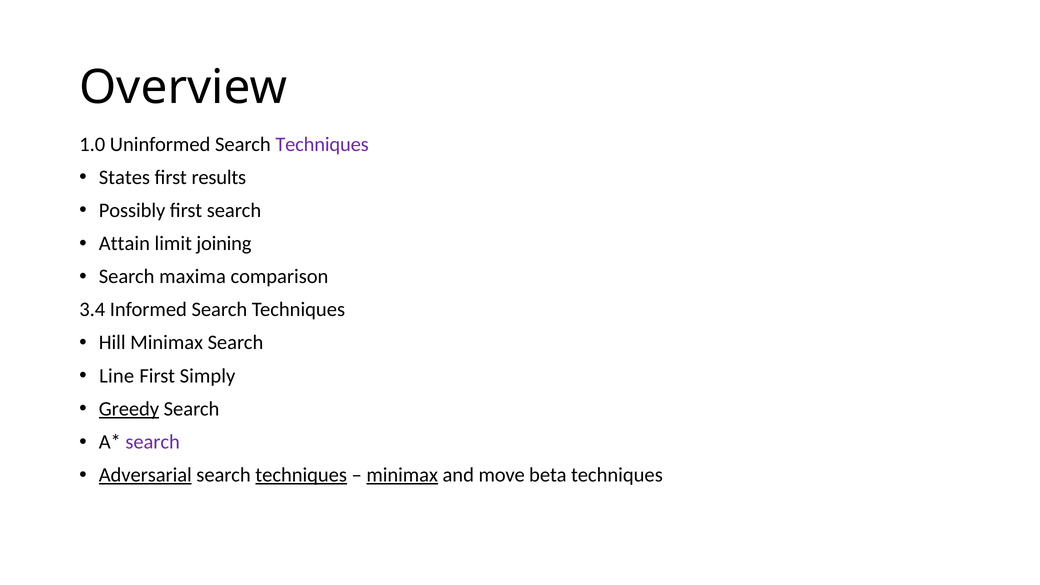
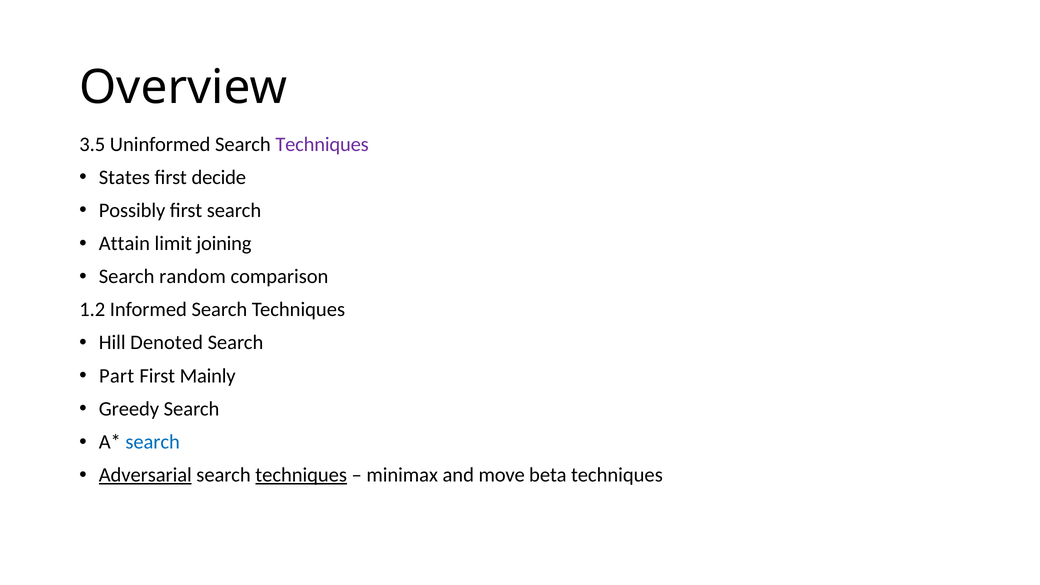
1.0: 1.0 -> 3.5 (92, 144)
results: results -> decide (219, 177)
maxima: maxima -> random (192, 277)
3.4: 3.4 -> 1.2 (92, 310)
Hill Minimax: Minimax -> Denoted (167, 343)
Line: Line -> Part (117, 376)
Simply: Simply -> Mainly (208, 376)
Greedy underline: present -> none (129, 409)
search colour: purple -> blue (153, 442)
minimax underline: present -> none (402, 475)
